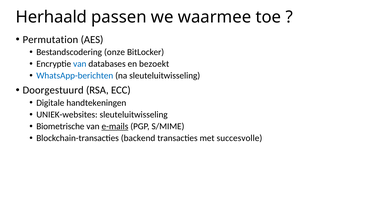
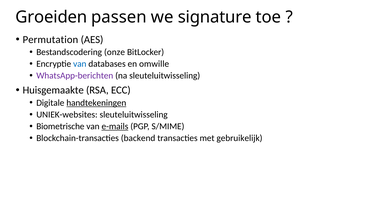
Herhaald: Herhaald -> Groeiden (51, 17)
waarmee: waarmee -> signature (215, 17)
bezoekt: bezoekt -> omwille (154, 64)
WhatsApp-berichten colour: blue -> purple (75, 75)
Doorgestuurd: Doorgestuurd -> Huisgemaakte (53, 90)
handtekeningen underline: none -> present (96, 102)
succesvolle: succesvolle -> gebruikelijk (239, 138)
